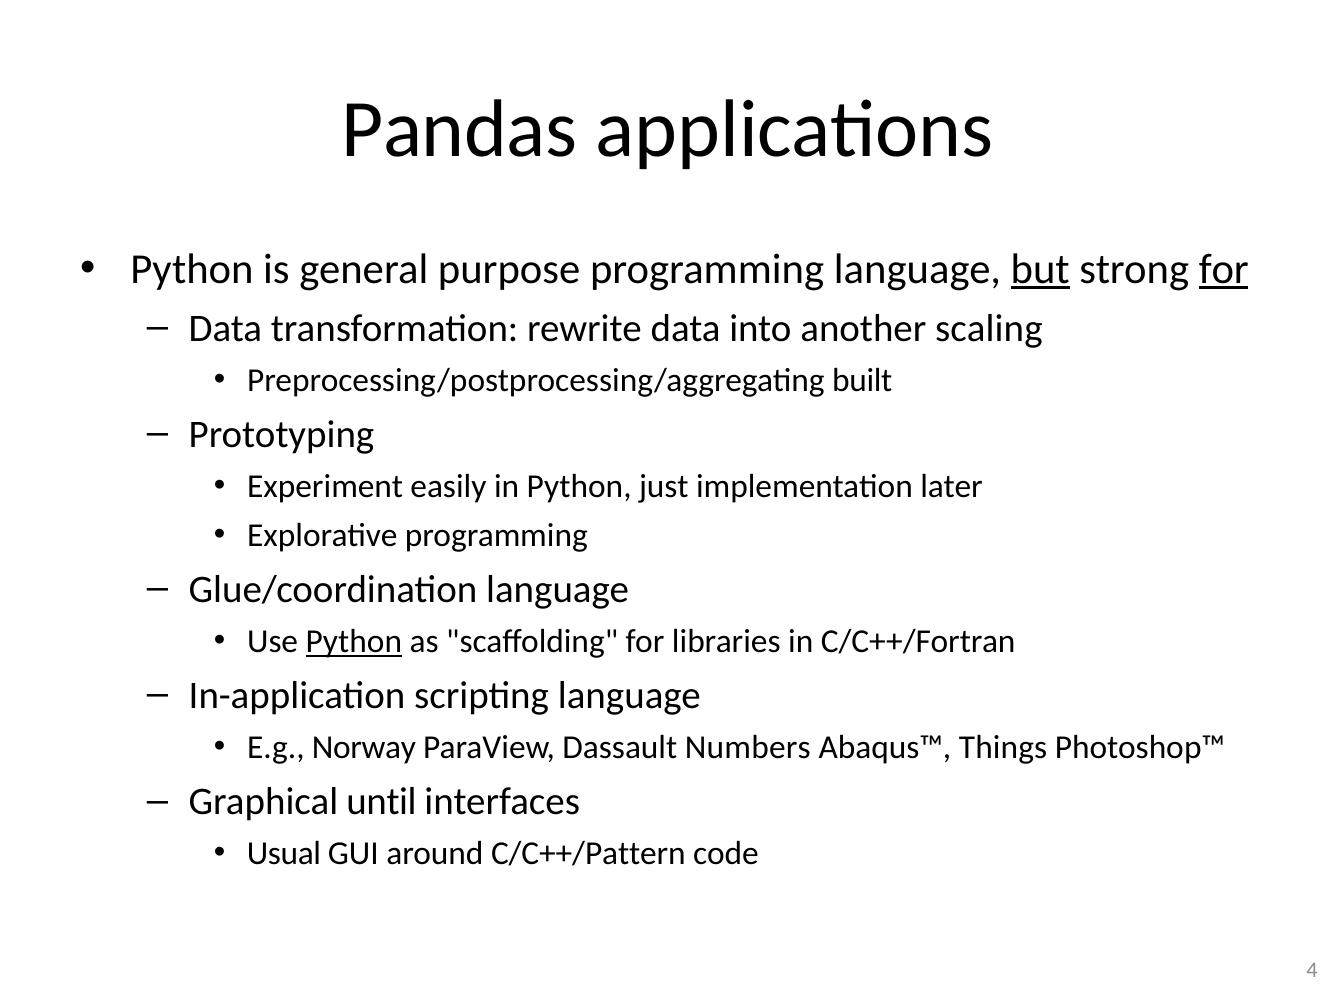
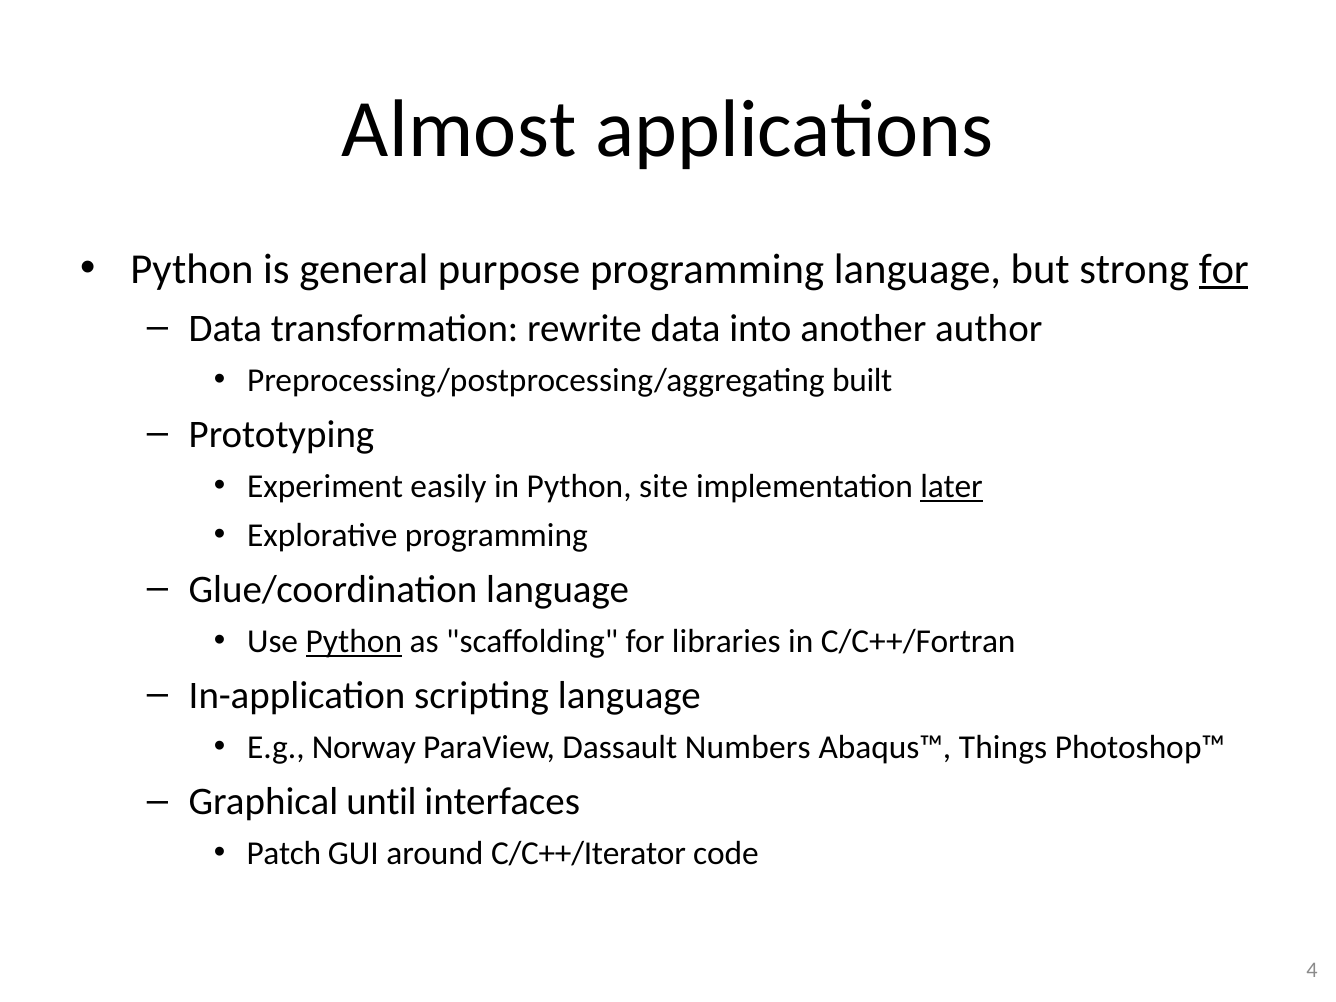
Pandas: Pandas -> Almost (459, 129)
but underline: present -> none (1040, 269)
scaling: scaling -> author (989, 328)
just: just -> site (664, 486)
later underline: none -> present (952, 486)
Usual: Usual -> Patch (284, 854)
C/C++/Pattern: C/C++/Pattern -> C/C++/Iterator (588, 854)
